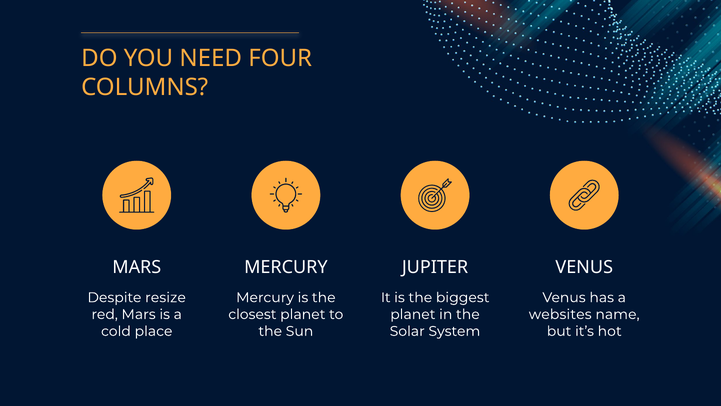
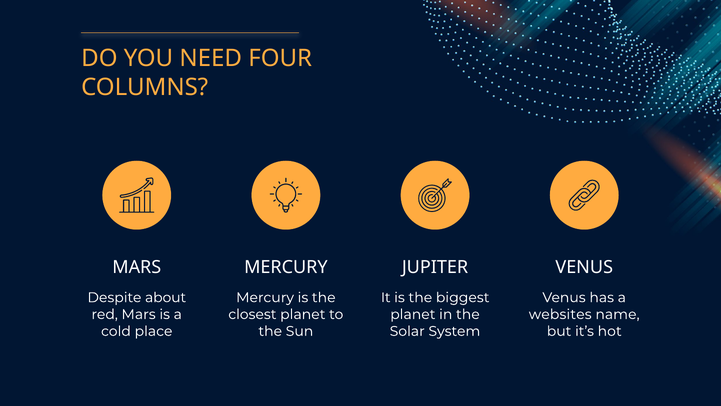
resize: resize -> about (166, 297)
